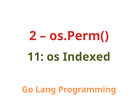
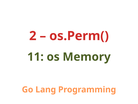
Indexed: Indexed -> Memory (87, 57)
